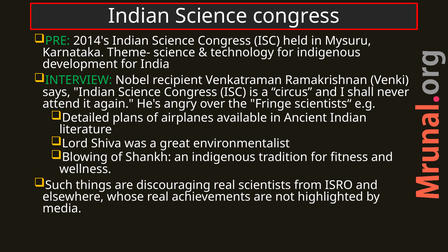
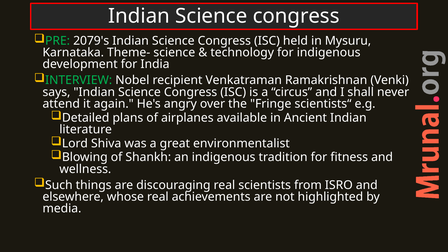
2014's: 2014's -> 2079's (91, 41)
